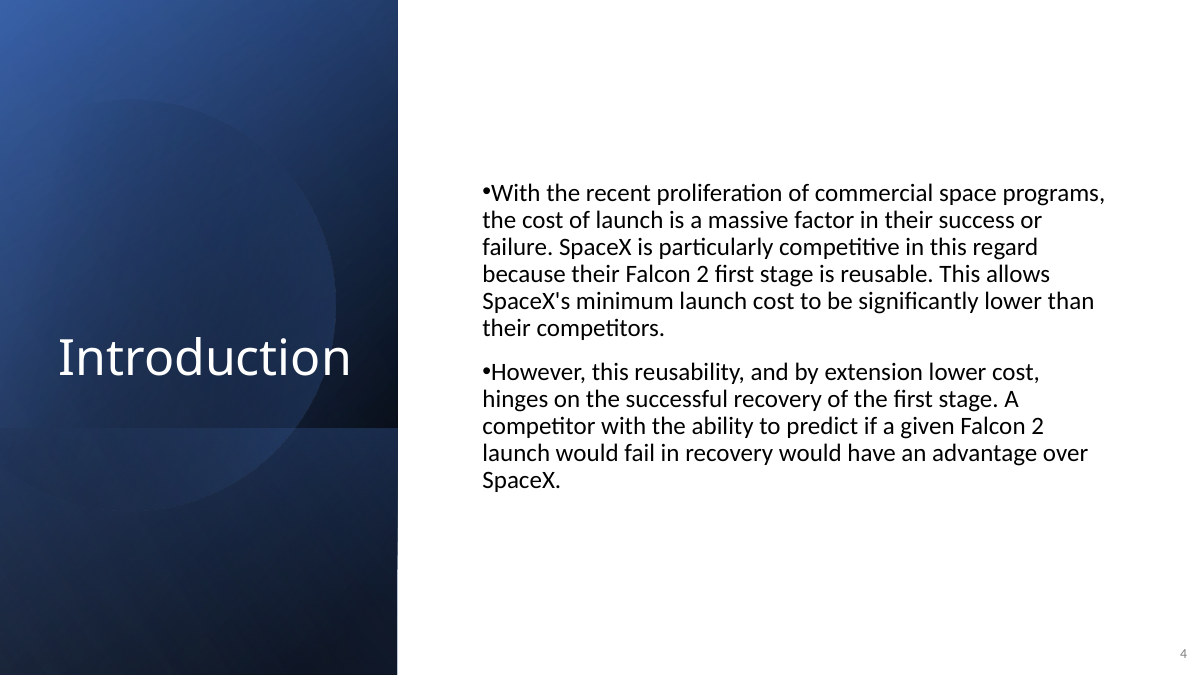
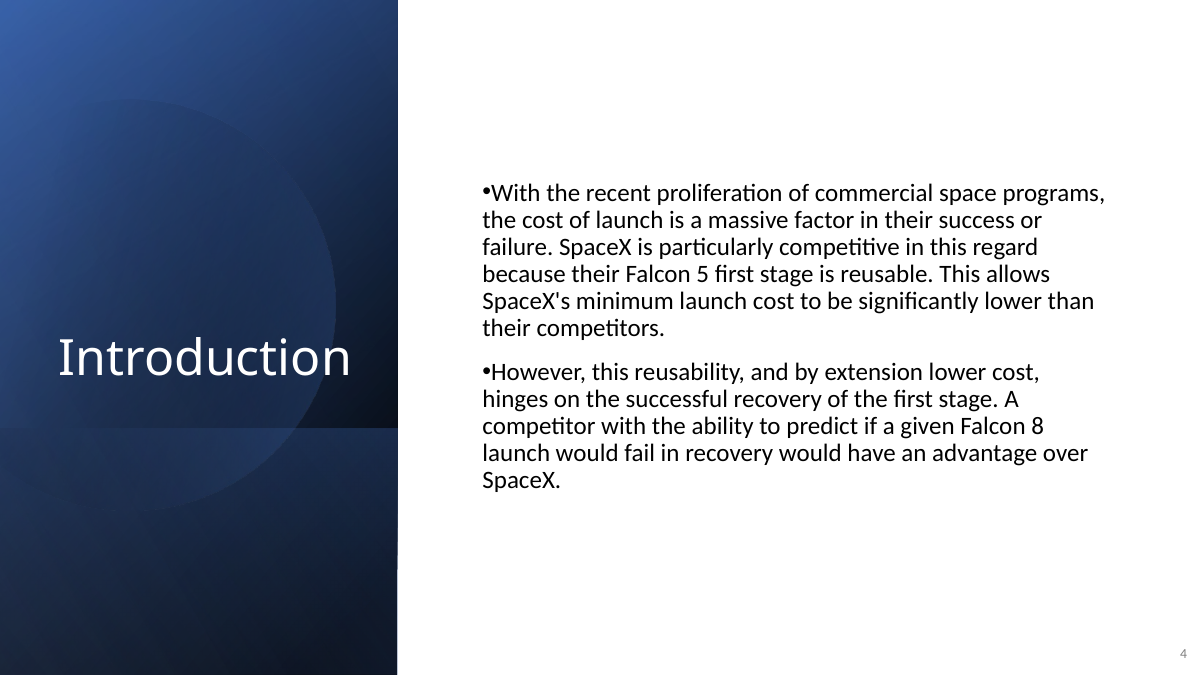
their Falcon 2: 2 -> 5 (703, 274)
given Falcon 2: 2 -> 8 (1038, 427)
